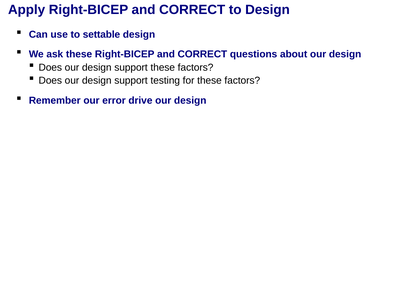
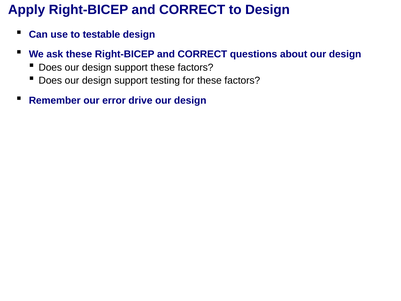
settable: settable -> testable (101, 34)
